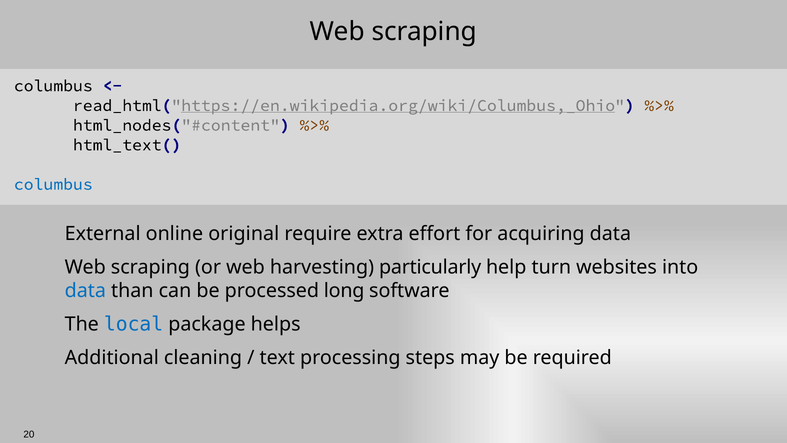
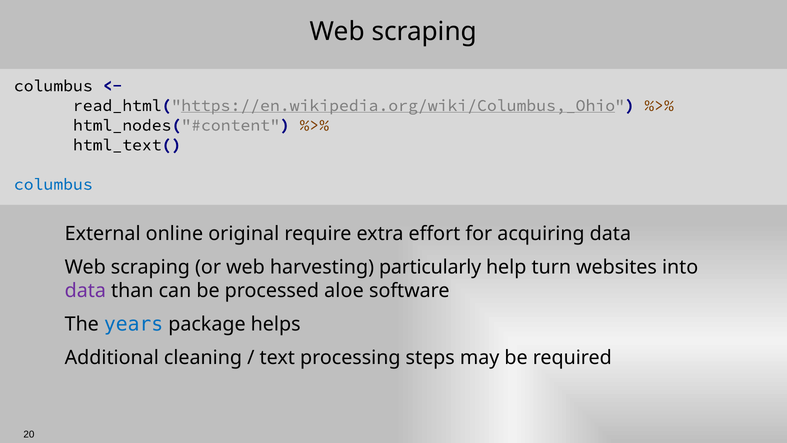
data colour: blue -> purple (85, 291)
long: long -> aloe (344, 291)
local: local -> years (134, 324)
